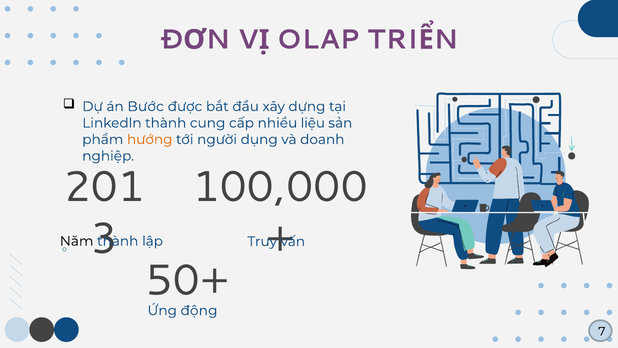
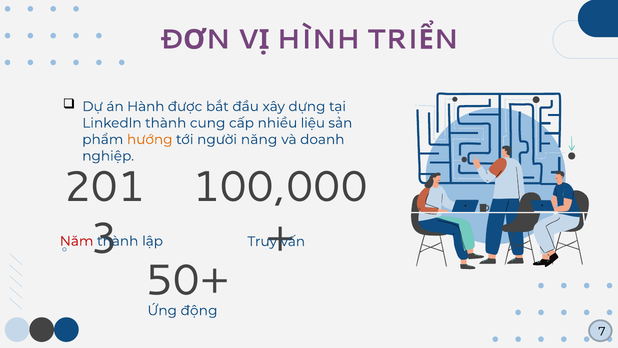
OLAP: OLAP -> HÌNH (318, 40)
Bước: Bước -> Hành (146, 106)
dụng: dụng -> năng (259, 139)
Năm colour: black -> red (77, 241)
